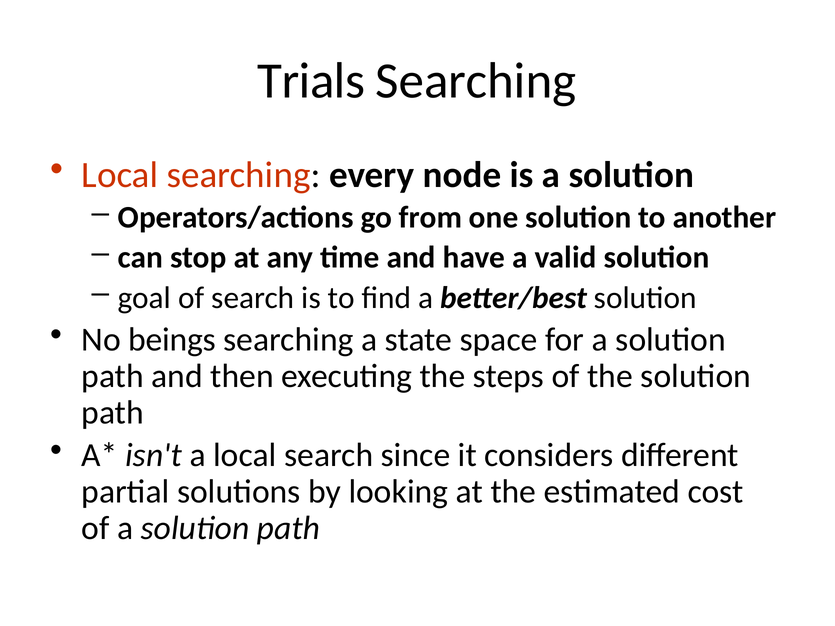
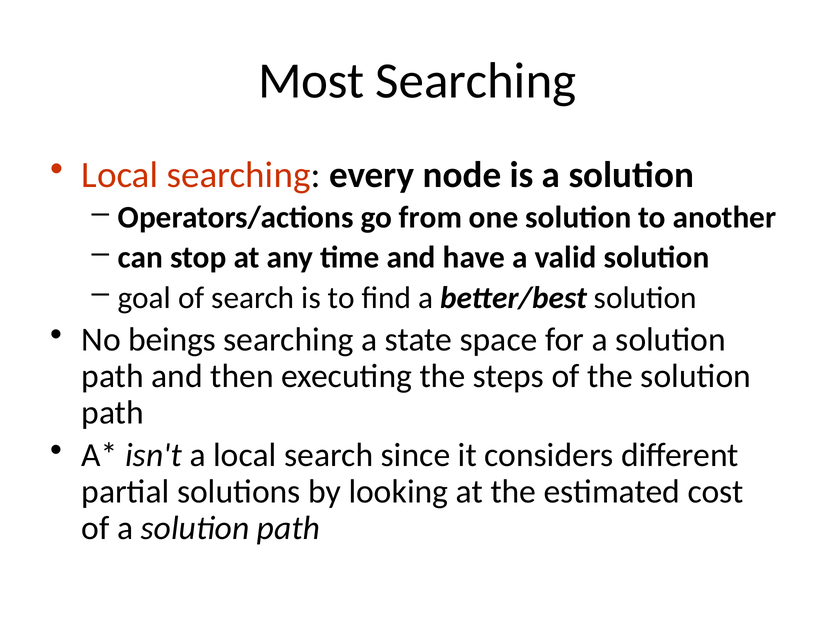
Trials: Trials -> Most (311, 81)
